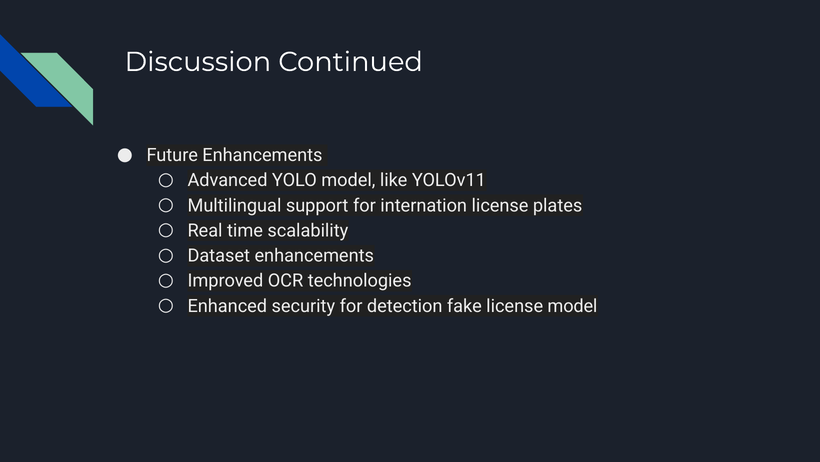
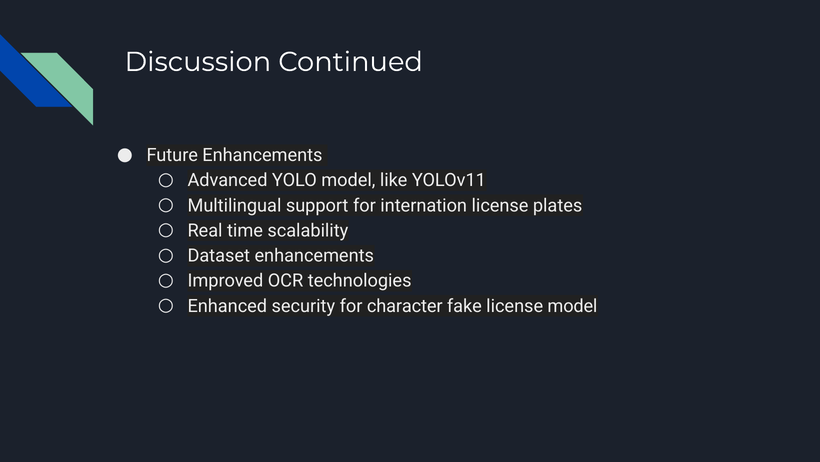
detection: detection -> character (405, 306)
